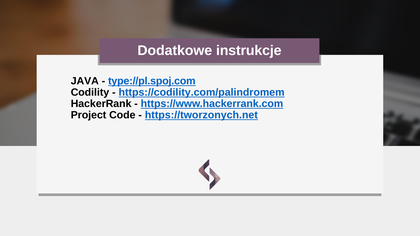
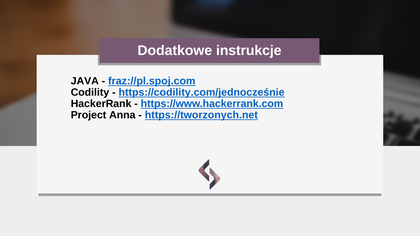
type://pl.spoj.com: type://pl.spoj.com -> fraz://pl.spoj.com (152, 81)
https://codility.com/palindromem: https://codility.com/palindromem -> https://codility.com/jednocześnie (202, 92)
Code: Code -> Anna (122, 115)
